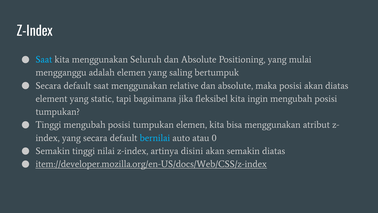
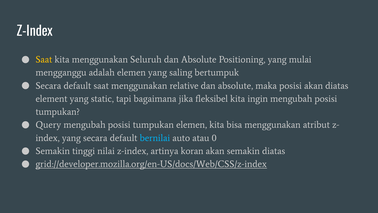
Saat colour: light blue -> yellow (44, 59)
Tinggi: Tinggi -> Query (48, 125)
disini: disini -> koran (192, 151)
item://developer.mozilla.org/en-US/docs/Web/CSS/z-index: item://developer.mozilla.org/en-US/docs/Web/CSS/z-index -> grid://developer.mozilla.org/en-US/docs/Web/CSS/z-index (151, 164)
